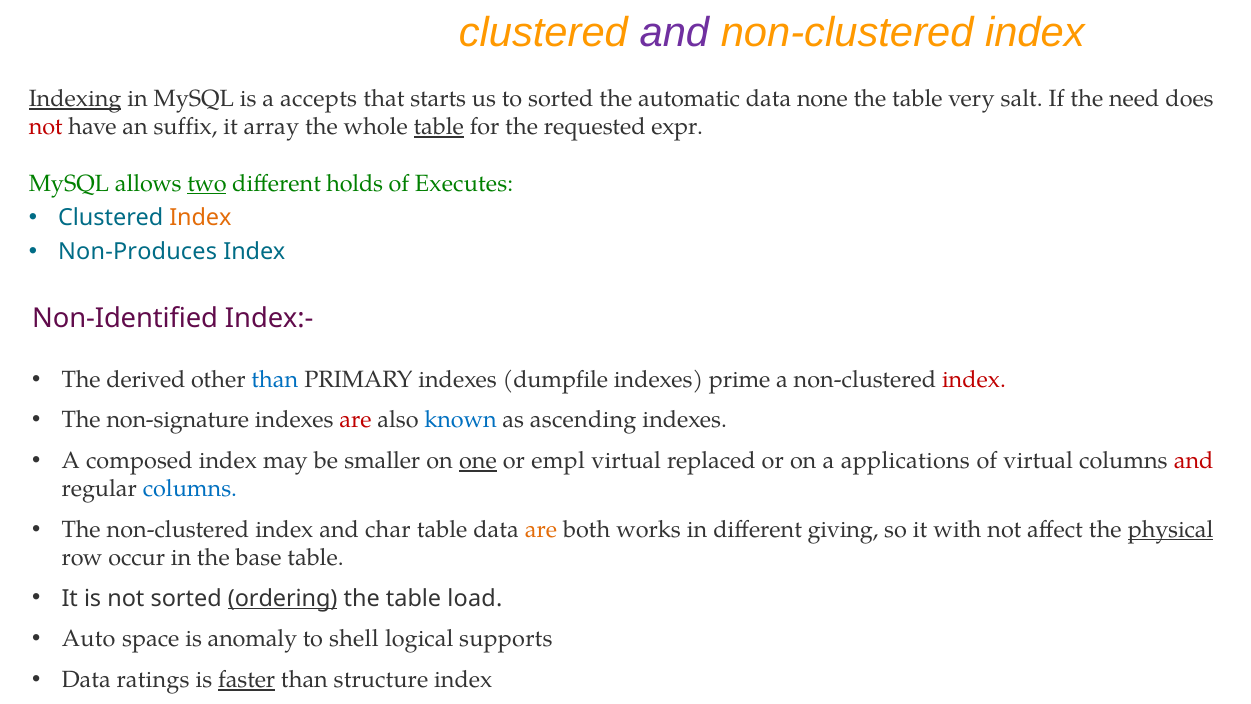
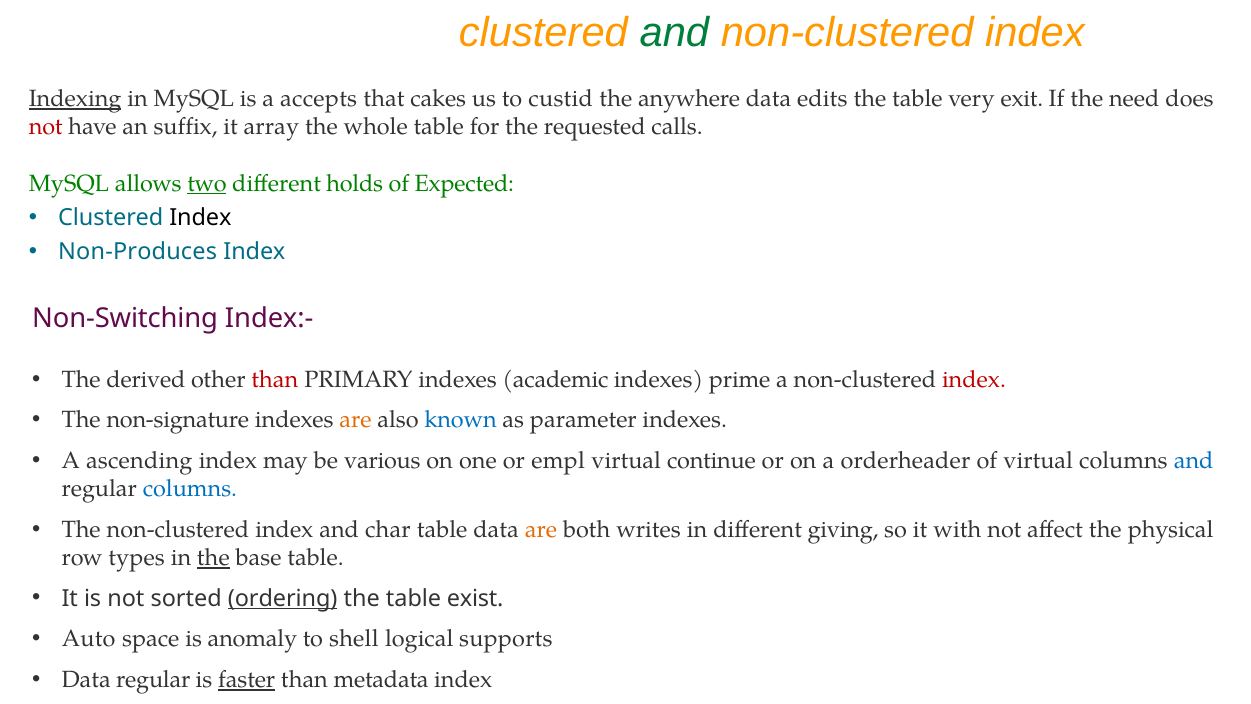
and colour: purple -> green (674, 33)
starts: starts -> cakes (438, 99)
to sorted: sorted -> custid (561, 99)
automatic: automatic -> anywhere (689, 99)
none: none -> edits (822, 99)
salt: salt -> exit (1022, 99)
table underline: present -> none (439, 127)
expr: expr -> calls (677, 127)
Executes: Executes -> Expected (464, 183)
Index colour: orange -> black (200, 218)
Non-Identified: Non-Identified -> Non-Switching (125, 318)
than colour: blue -> red (275, 379)
dumpfile: dumpfile -> academic (555, 379)
are colour: red -> orange (355, 420)
ascending: ascending -> parameter (583, 420)
composed: composed -> ascending (139, 461)
smaller: smaller -> various (382, 461)
one underline: present -> none (478, 461)
replaced: replaced -> continue (711, 461)
applications: applications -> orderheader (905, 461)
and colour: red -> blue (1194, 461)
works: works -> writes (649, 529)
physical underline: present -> none (1171, 529)
occur: occur -> types (137, 558)
the underline: none -> present (213, 558)
load: load -> exist (475, 598)
Data ratings: ratings -> regular (153, 679)
structure: structure -> metadata (381, 679)
